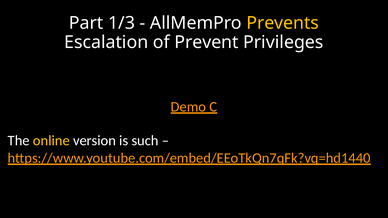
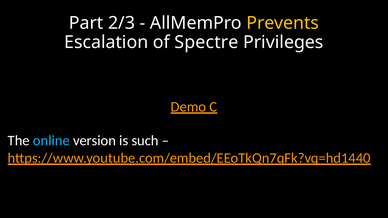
1/3: 1/3 -> 2/3 (121, 23)
Prevent: Prevent -> Spectre (206, 42)
online colour: yellow -> light blue (51, 141)
